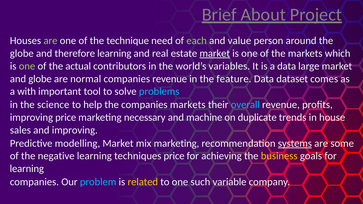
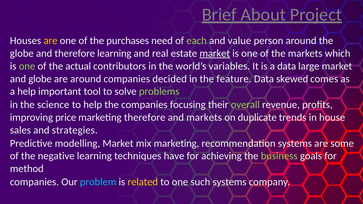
are colour: light green -> yellow (50, 41)
technique: technique -> purchases (128, 41)
are normal: normal -> around (86, 79)
companies revenue: revenue -> decided (170, 79)
dataset: dataset -> skewed (292, 79)
a with: with -> help (27, 92)
problems colour: light blue -> light green (159, 92)
companies markets: markets -> focusing (188, 105)
overall colour: light blue -> light green (245, 105)
marketing necessary: necessary -> therefore (145, 117)
and machine: machine -> markets (204, 117)
and improving: improving -> strategies (75, 130)
systems underline: present -> none (295, 143)
techniques price: price -> have (174, 156)
business colour: yellow -> light green (279, 156)
learning: learning -> method (27, 169)
such variable: variable -> systems (230, 182)
